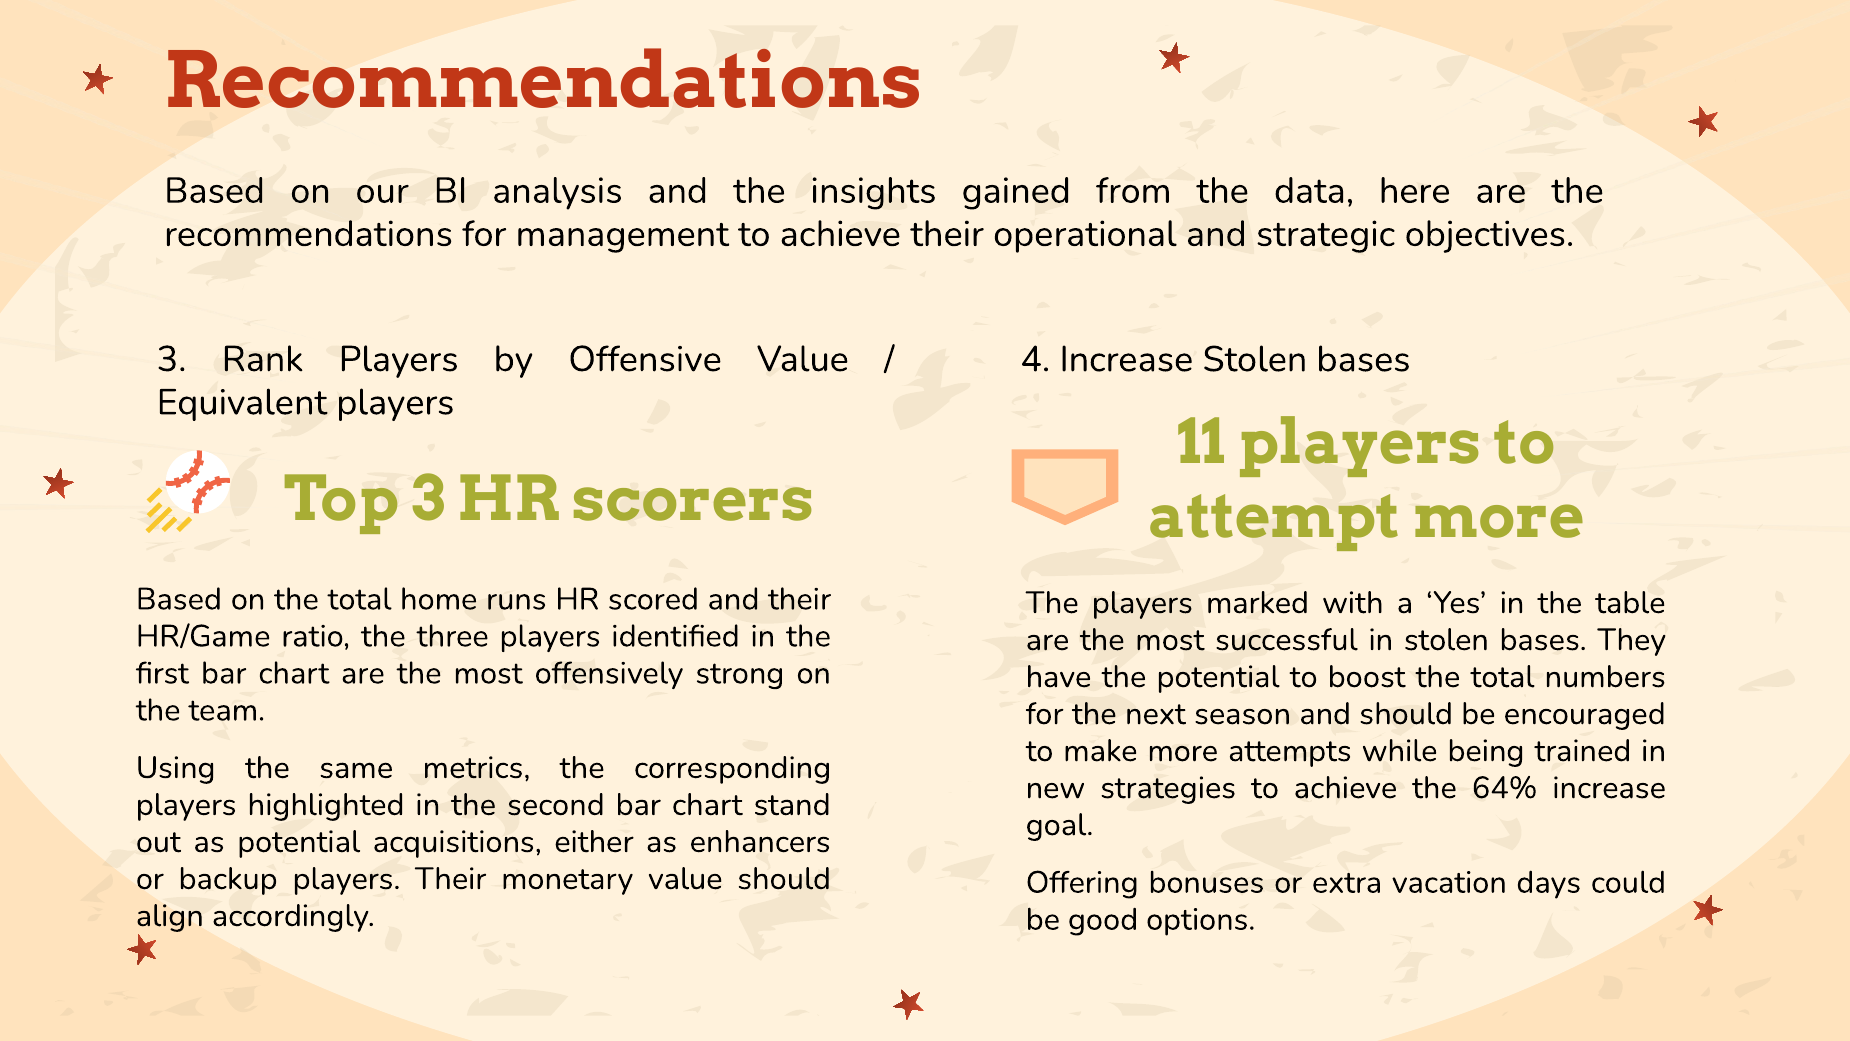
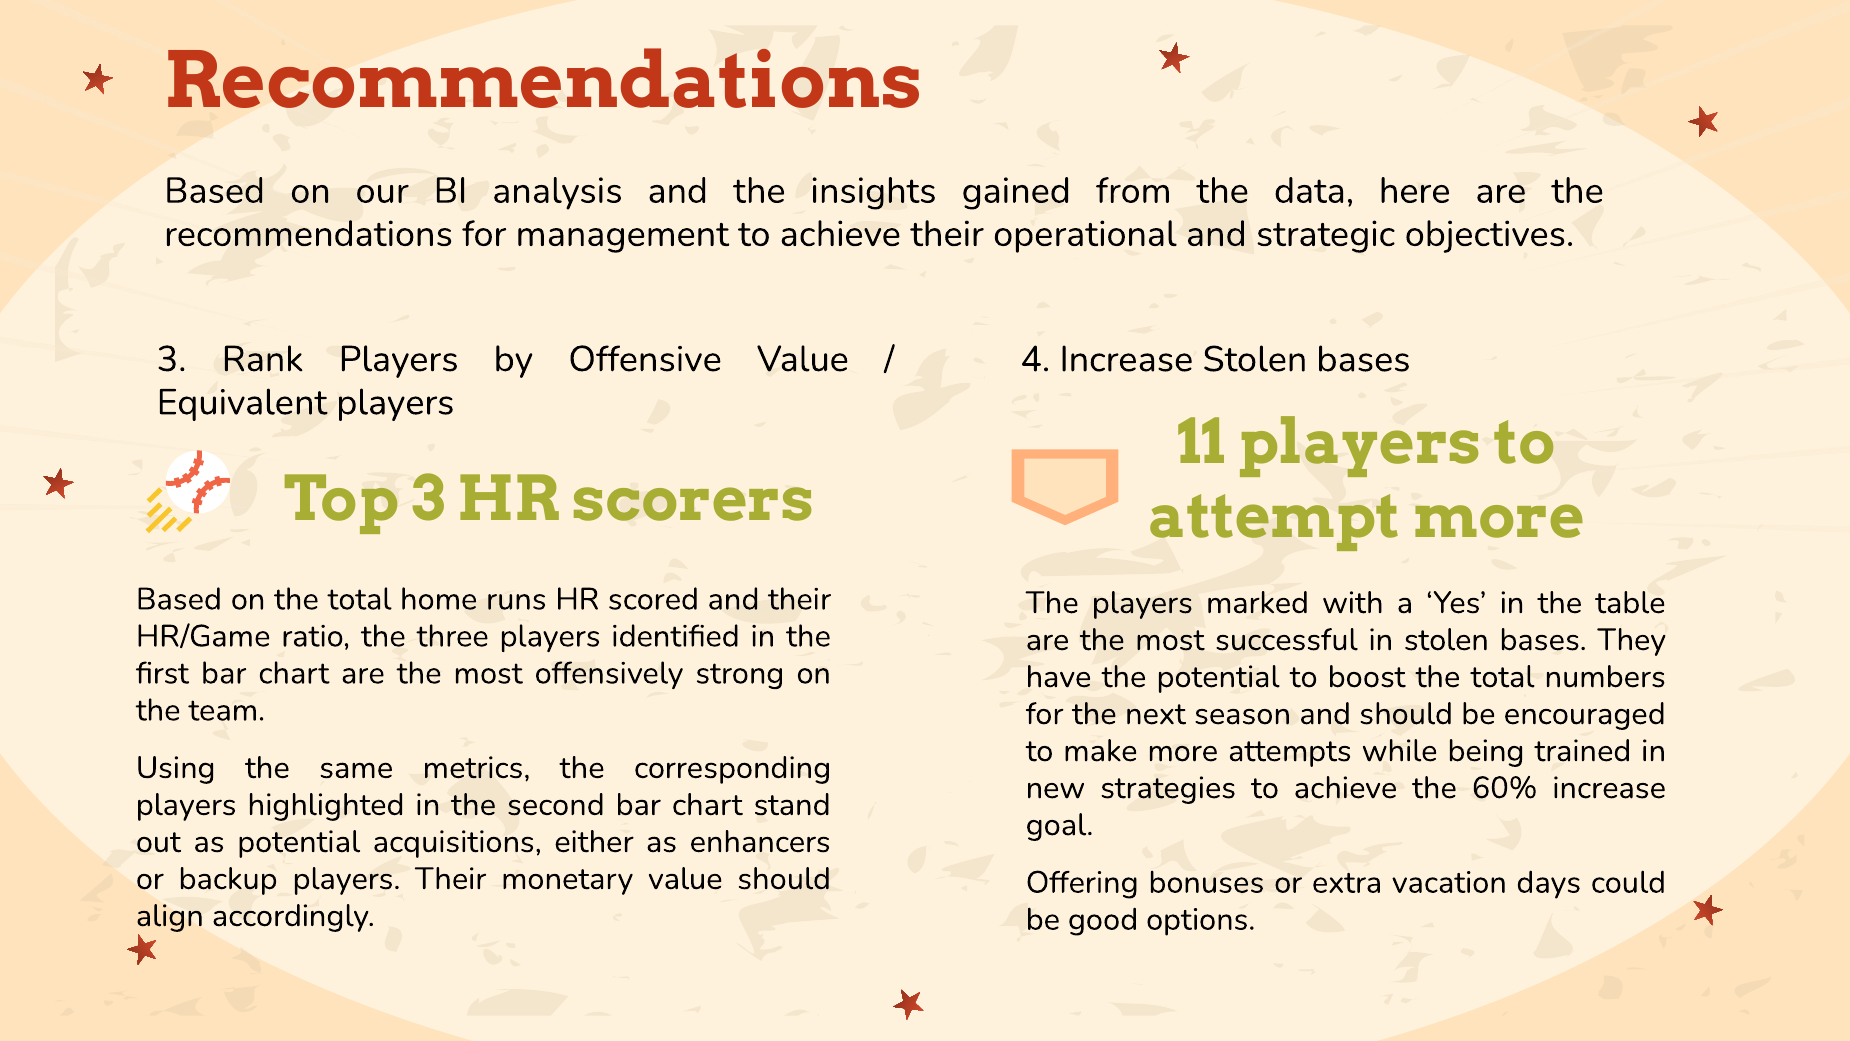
64%: 64% -> 60% (1505, 788)
